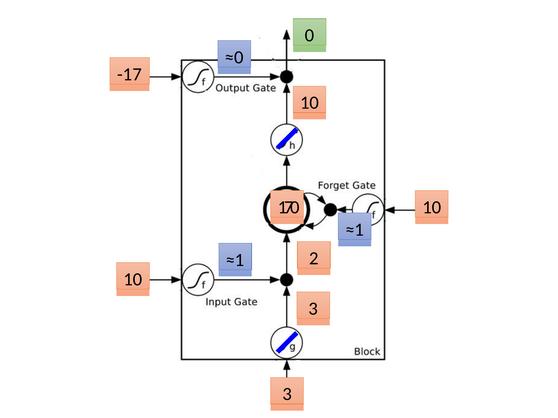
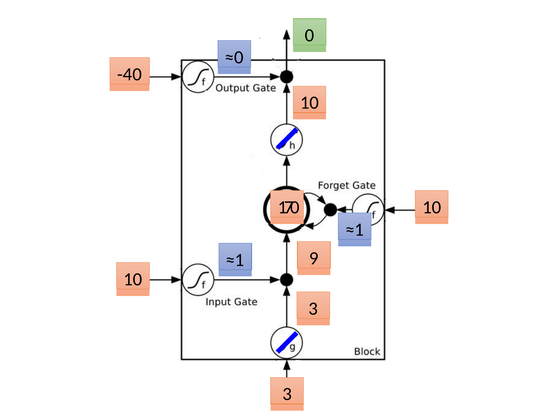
-17: -17 -> -40 (130, 74)
2: 2 -> 9 (314, 259)
